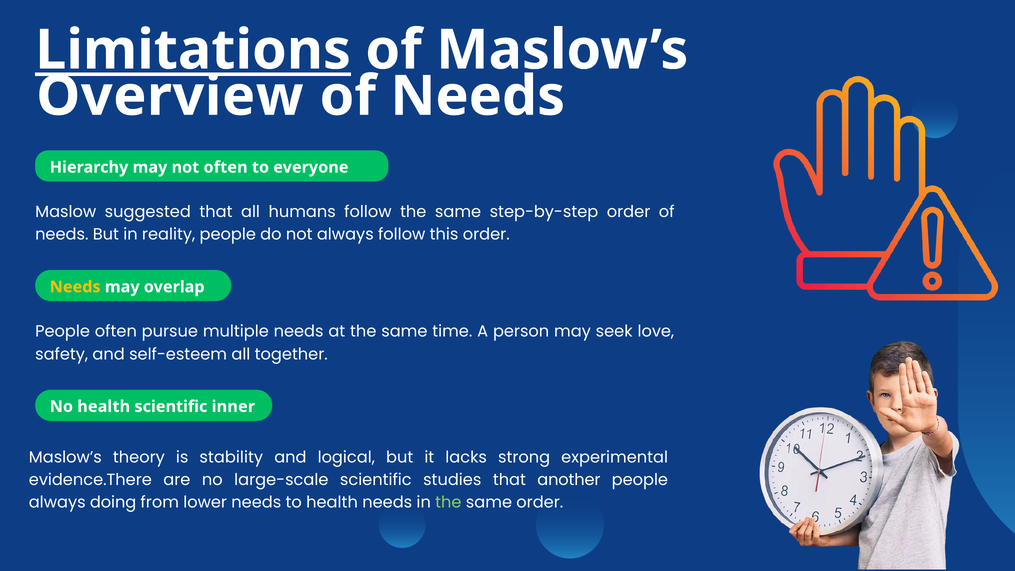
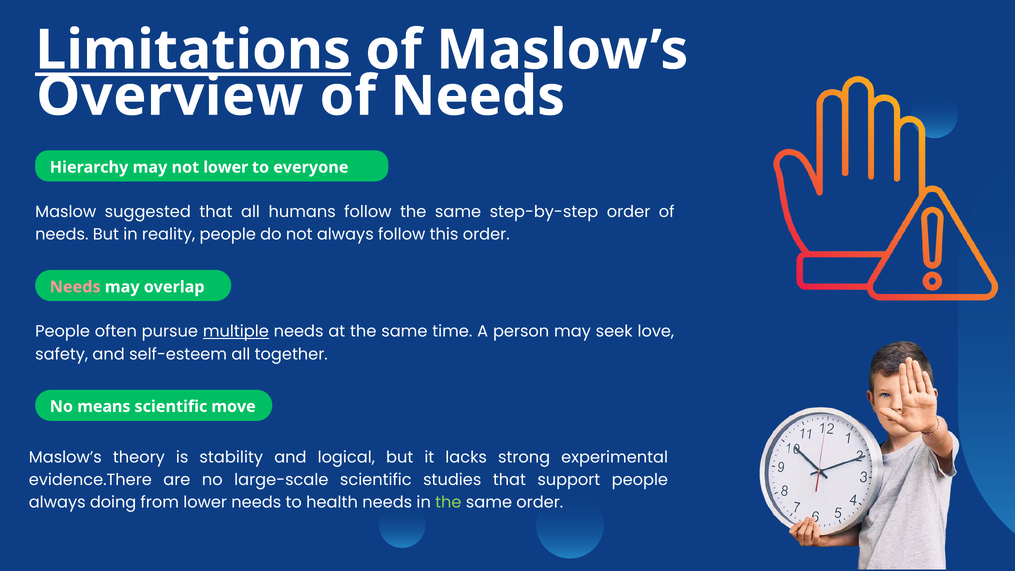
not often: often -> lower (226, 167)
Needs colour: yellow -> pink (75, 287)
multiple underline: none -> present (236, 332)
No health: health -> means (104, 407)
inner: inner -> move (234, 407)
another: another -> support (569, 480)
